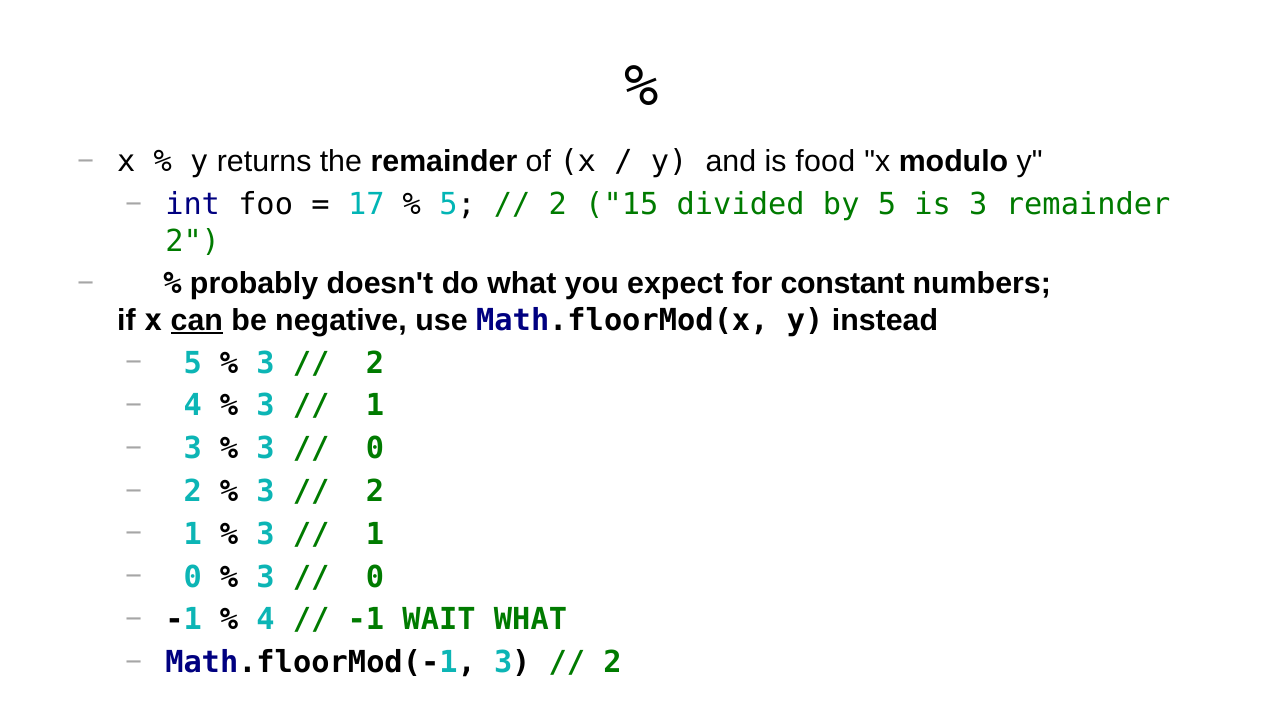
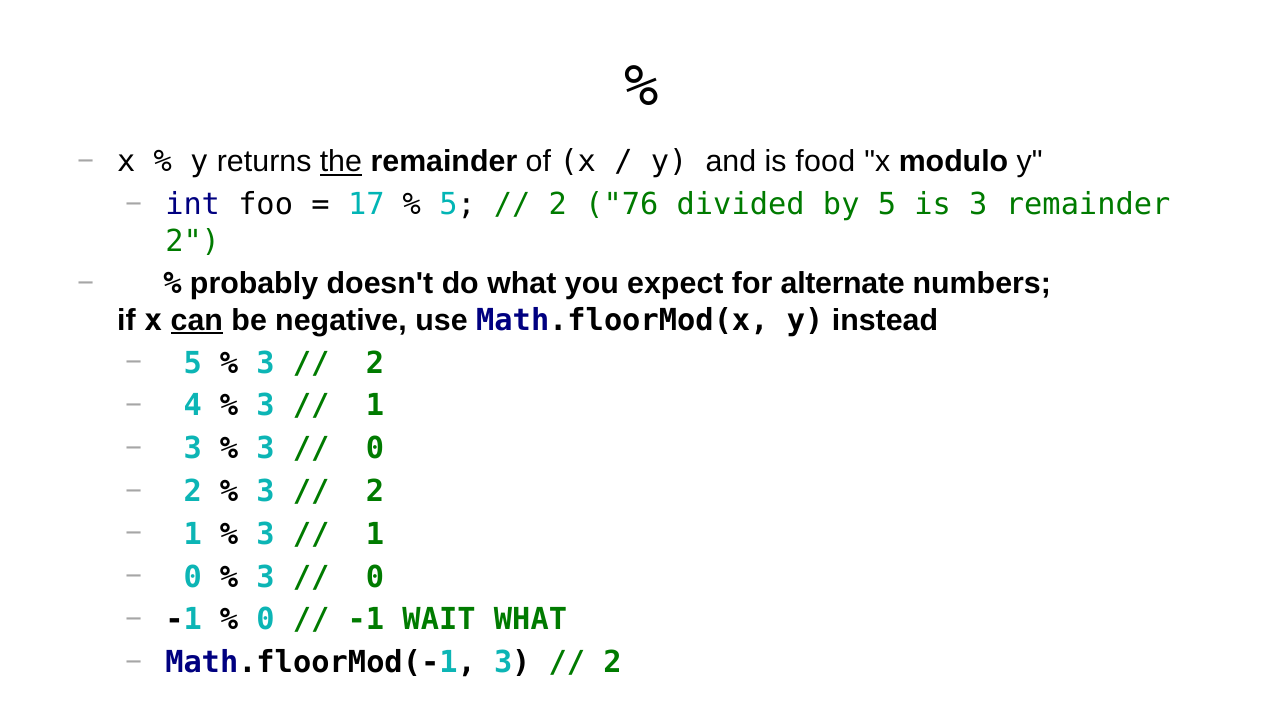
the underline: none -> present (341, 162)
15: 15 -> 76 (622, 205)
constant: constant -> alternate (843, 284)
4: 4 -> 0 (266, 620)
